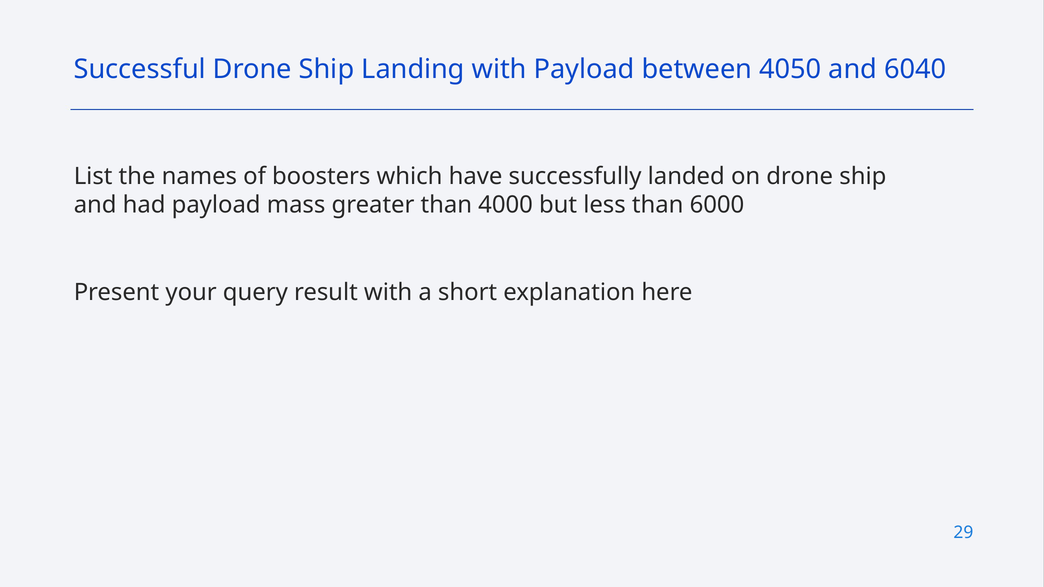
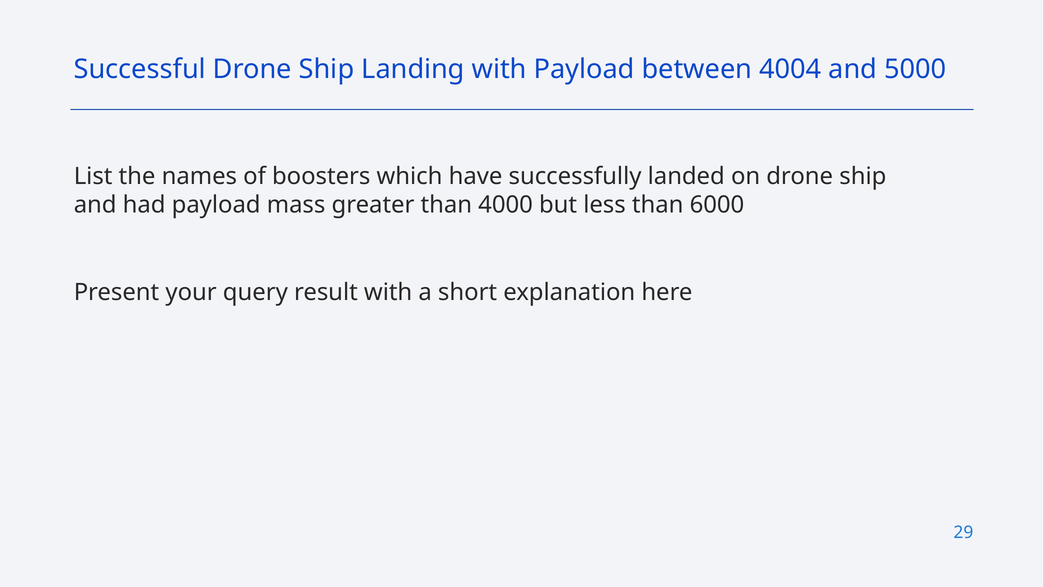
4050: 4050 -> 4004 (790, 69)
6040: 6040 -> 5000 (915, 69)
